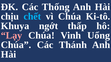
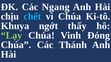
Thống: Thống -> Ngang (56, 7)
thấp: thấp -> thấy (77, 26)
Lạy colour: pink -> light green (11, 36)
Uổng: Uổng -> Đóng (99, 36)
